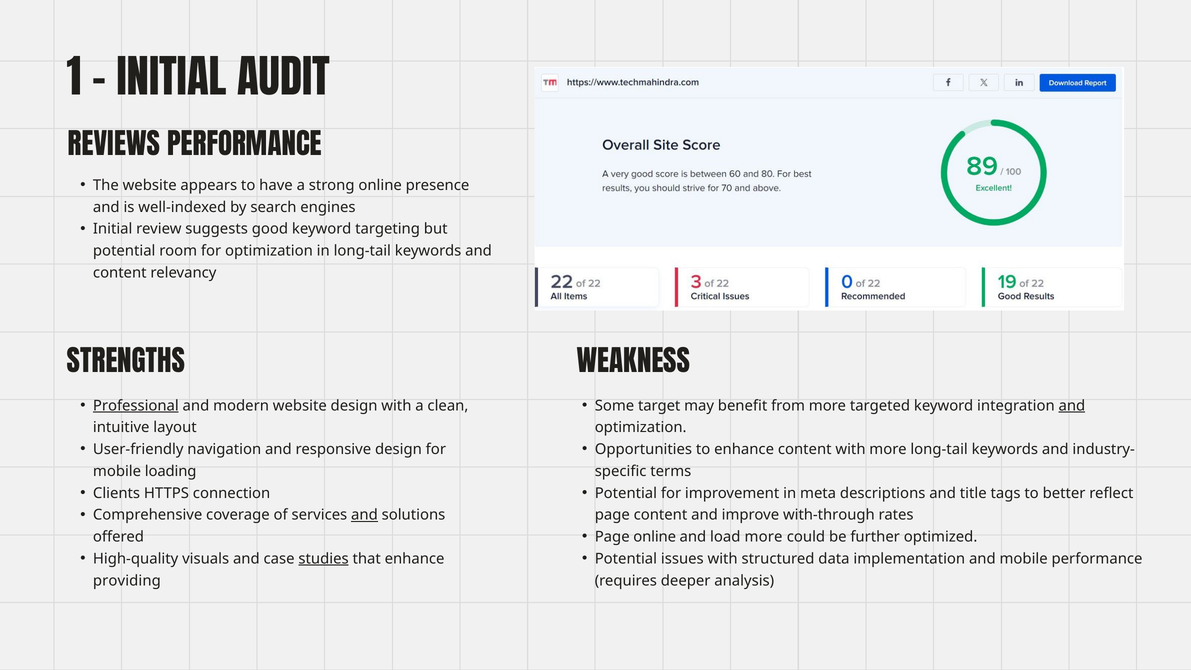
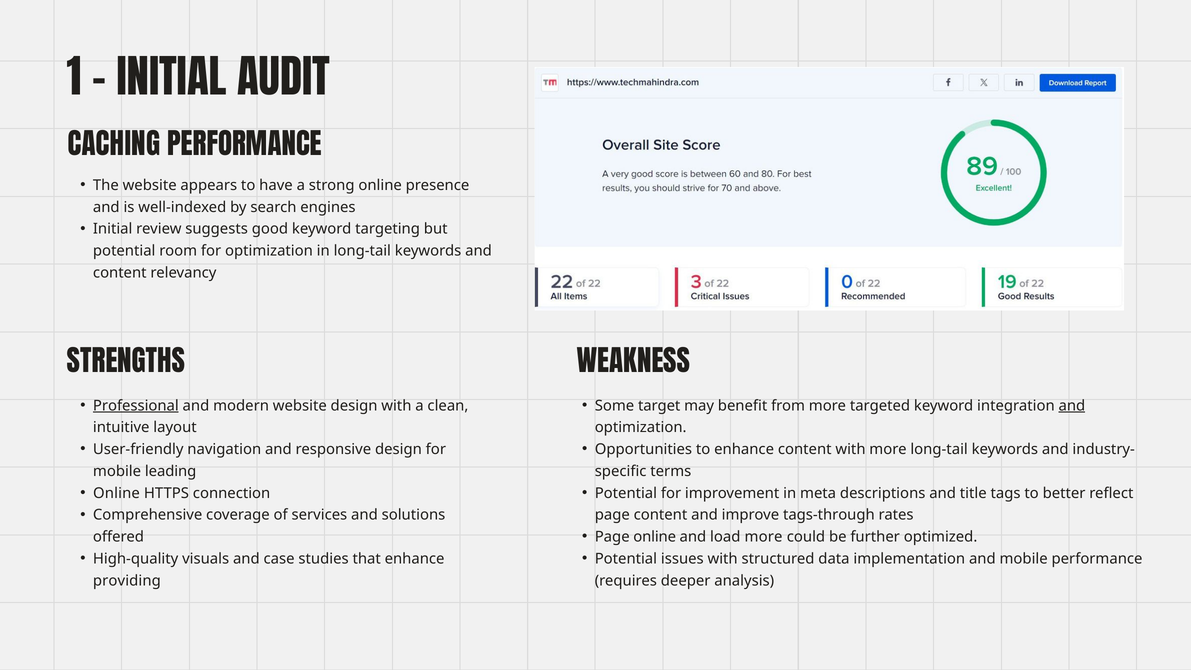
REVIEWS: REVIEWS -> CACHING (114, 146)
loading: loading -> leading (171, 471)
Clients: Clients -> Online (116, 493)
and underline: present -> none (364, 515)
with-through: with-through -> tags-through (829, 515)
studies underline: present -> none (324, 559)
